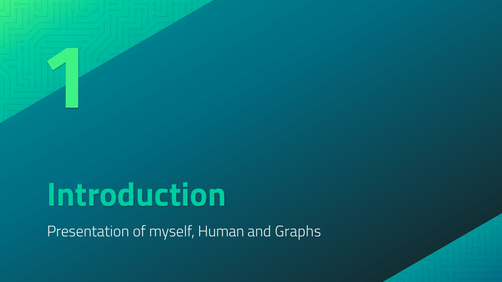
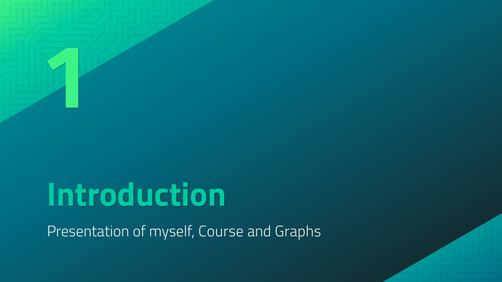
Human: Human -> Course (221, 232)
